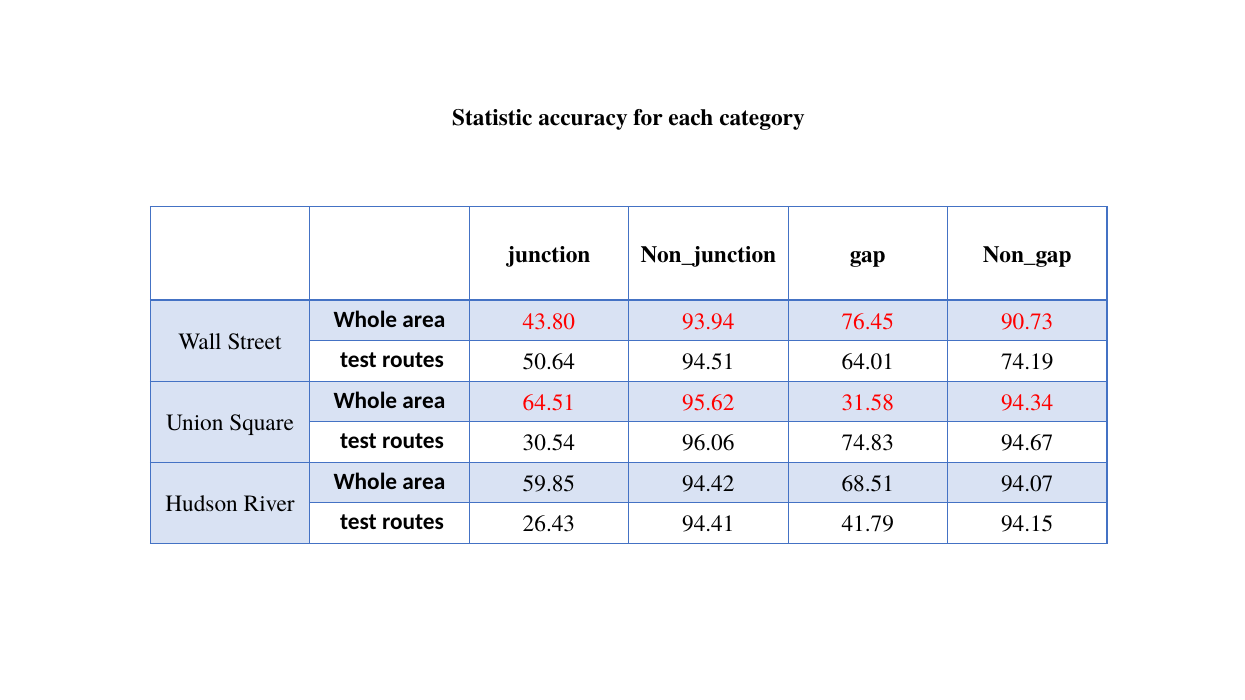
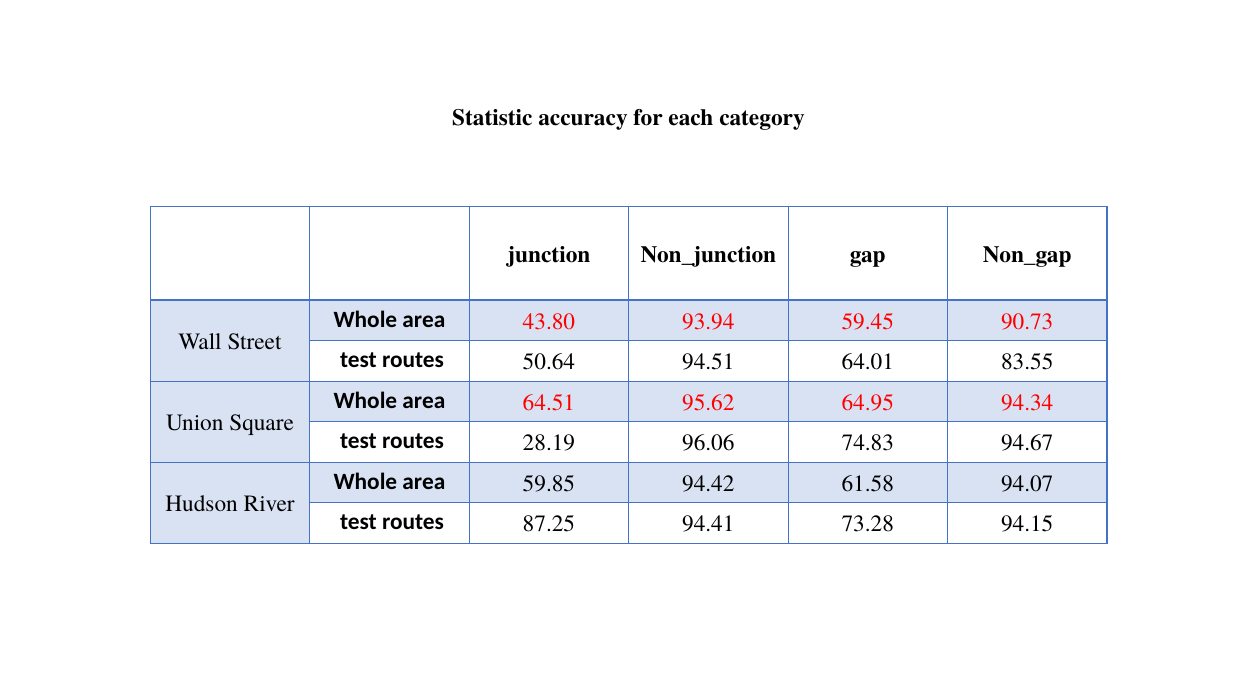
76.45: 76.45 -> 59.45 (868, 322)
74.19: 74.19 -> 83.55 (1027, 362)
31.58: 31.58 -> 64.95 (868, 403)
30.54: 30.54 -> 28.19 (549, 443)
68.51: 68.51 -> 61.58 (868, 484)
26.43: 26.43 -> 87.25 (549, 524)
41.79: 41.79 -> 73.28 (868, 524)
